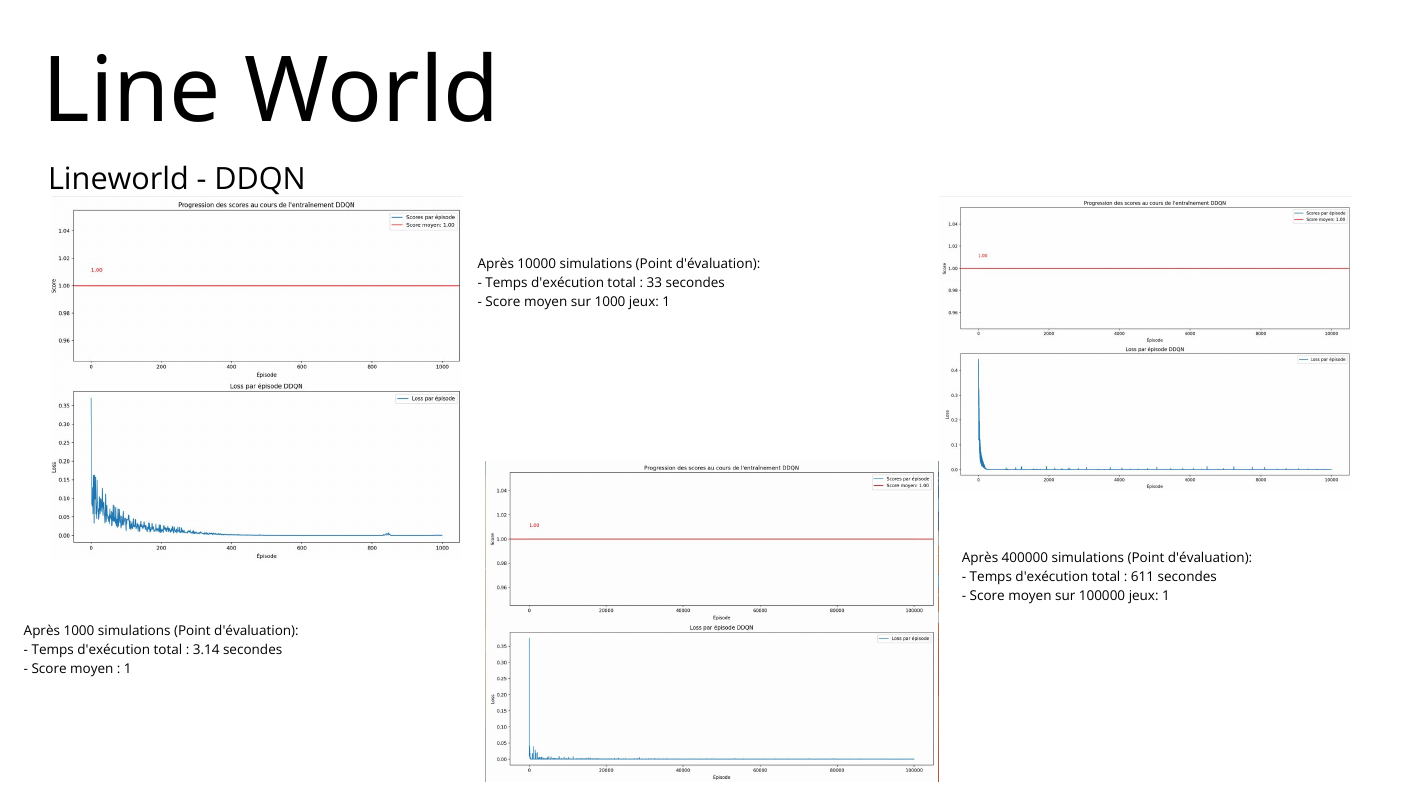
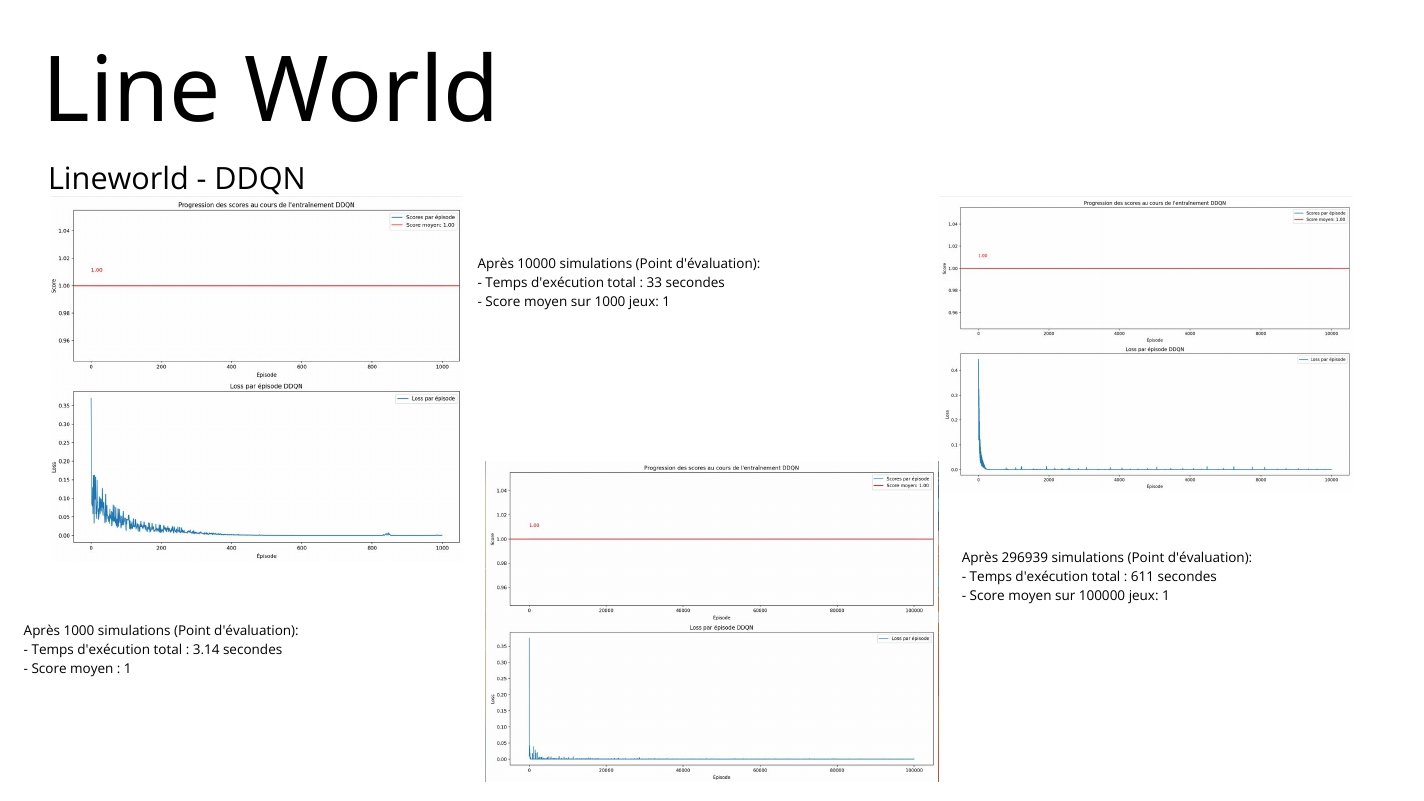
400000: 400000 -> 296939 (1025, 558)
